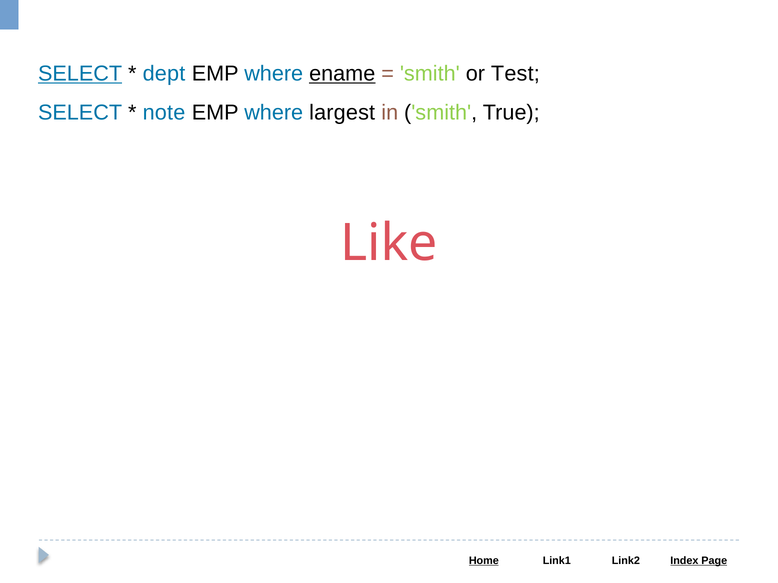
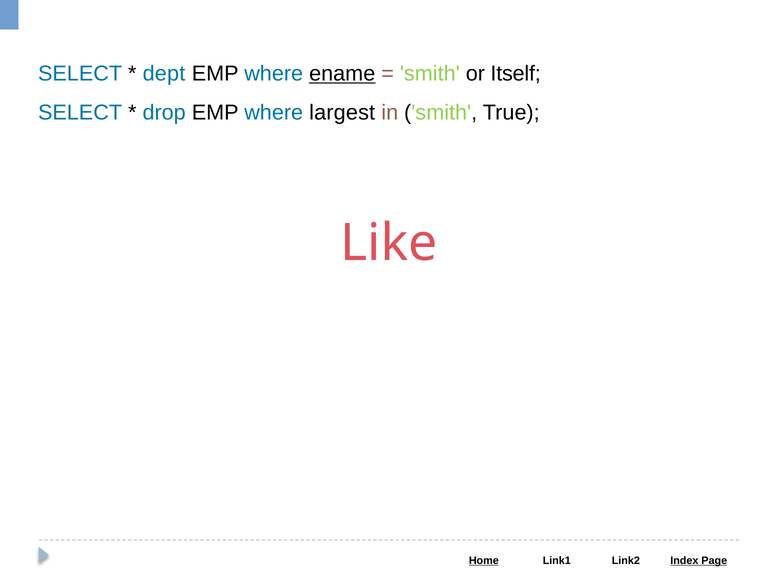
SELECT underline: present -> none (80, 74)
Test: Test -> Itself (516, 74)
note: note -> drop (164, 113)
